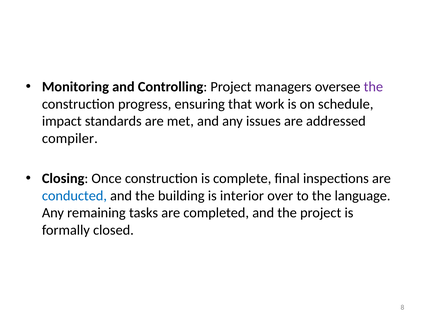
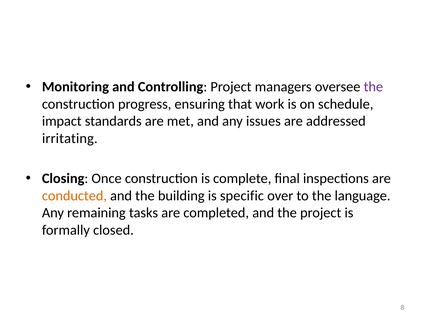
compiler: compiler -> irritating (70, 139)
conducted colour: blue -> orange (74, 196)
interior: interior -> specific (242, 196)
